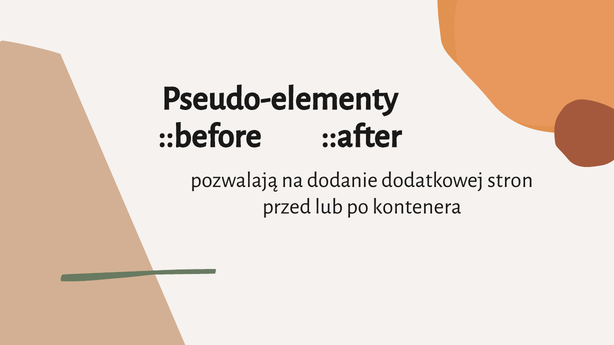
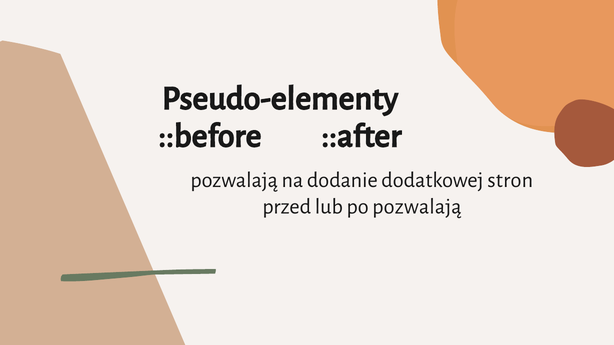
po kontenera: kontenera -> pozwalają (417, 207)
